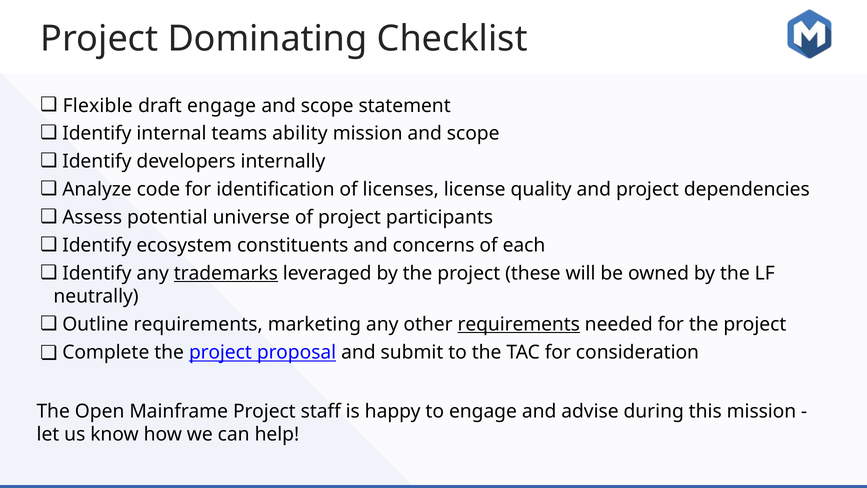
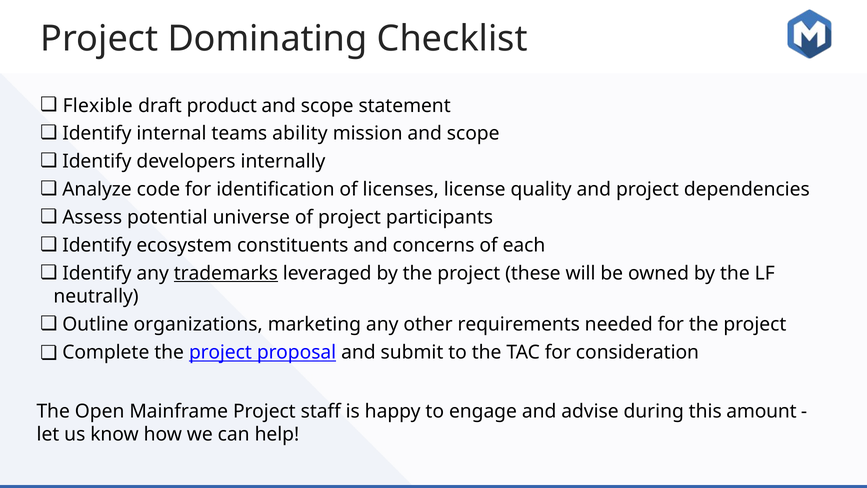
draft engage: engage -> product (222, 106)
Outline requirements: requirements -> organizations (198, 324)
requirements underline: present -> none (519, 324)
this mission: mission -> amount (761, 411)
